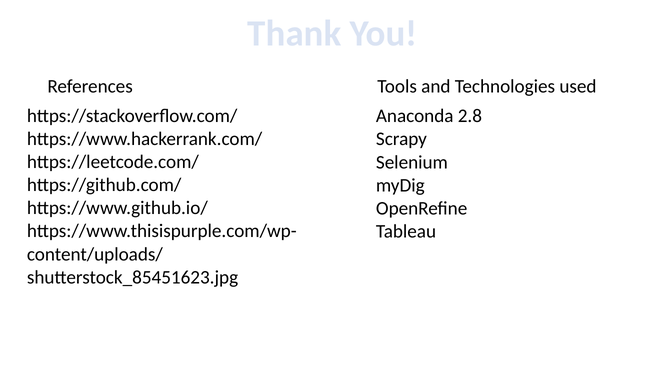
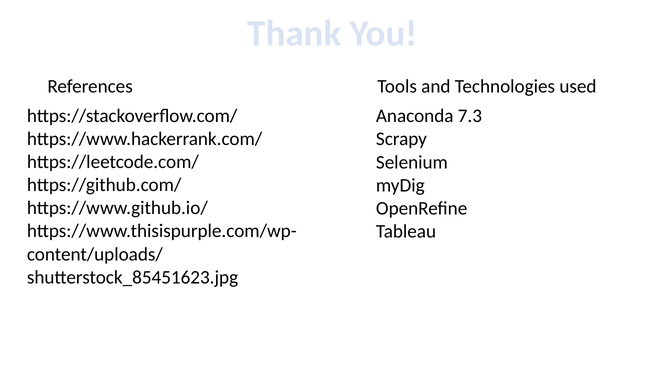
2.8: 2.8 -> 7.3 (470, 116)
